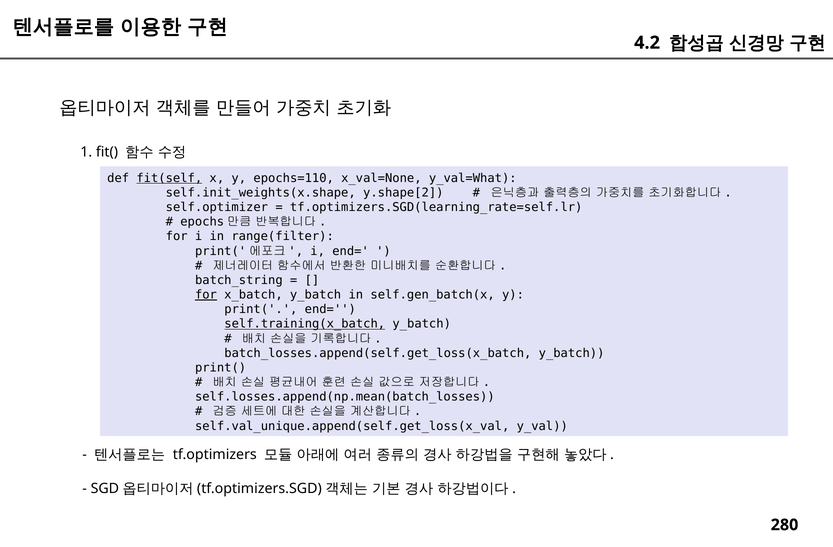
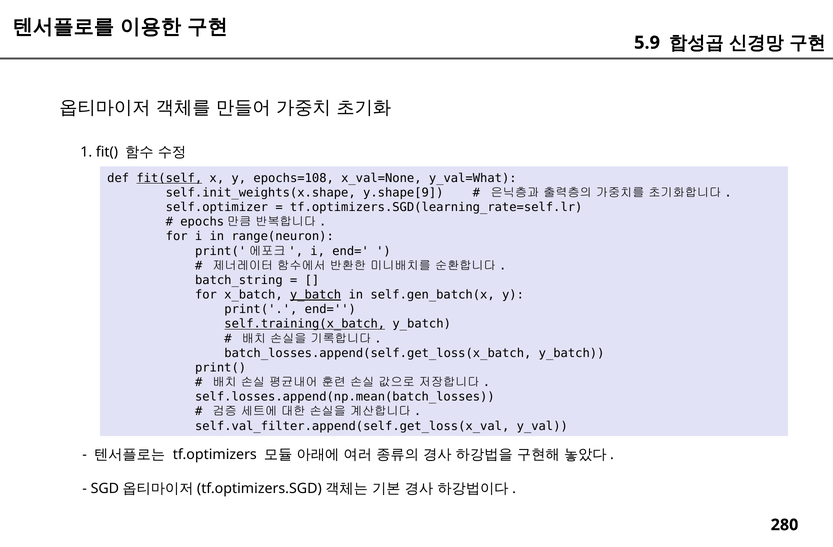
4.2: 4.2 -> 5.9 (647, 43)
epochs=110: epochs=110 -> epochs=108 (294, 178)
y.shape[2: y.shape[2 -> y.shape[9 (403, 193)
range(filter: range(filter -> range(neuron (283, 236)
for underline: present -> none (206, 295)
y_batch underline: none -> present (316, 295)
self.val_unique.append(self.get_loss(x_val: self.val_unique.append(self.get_loss(x_val -> self.val_filter.append(self.get_loss(x_val (352, 426)
